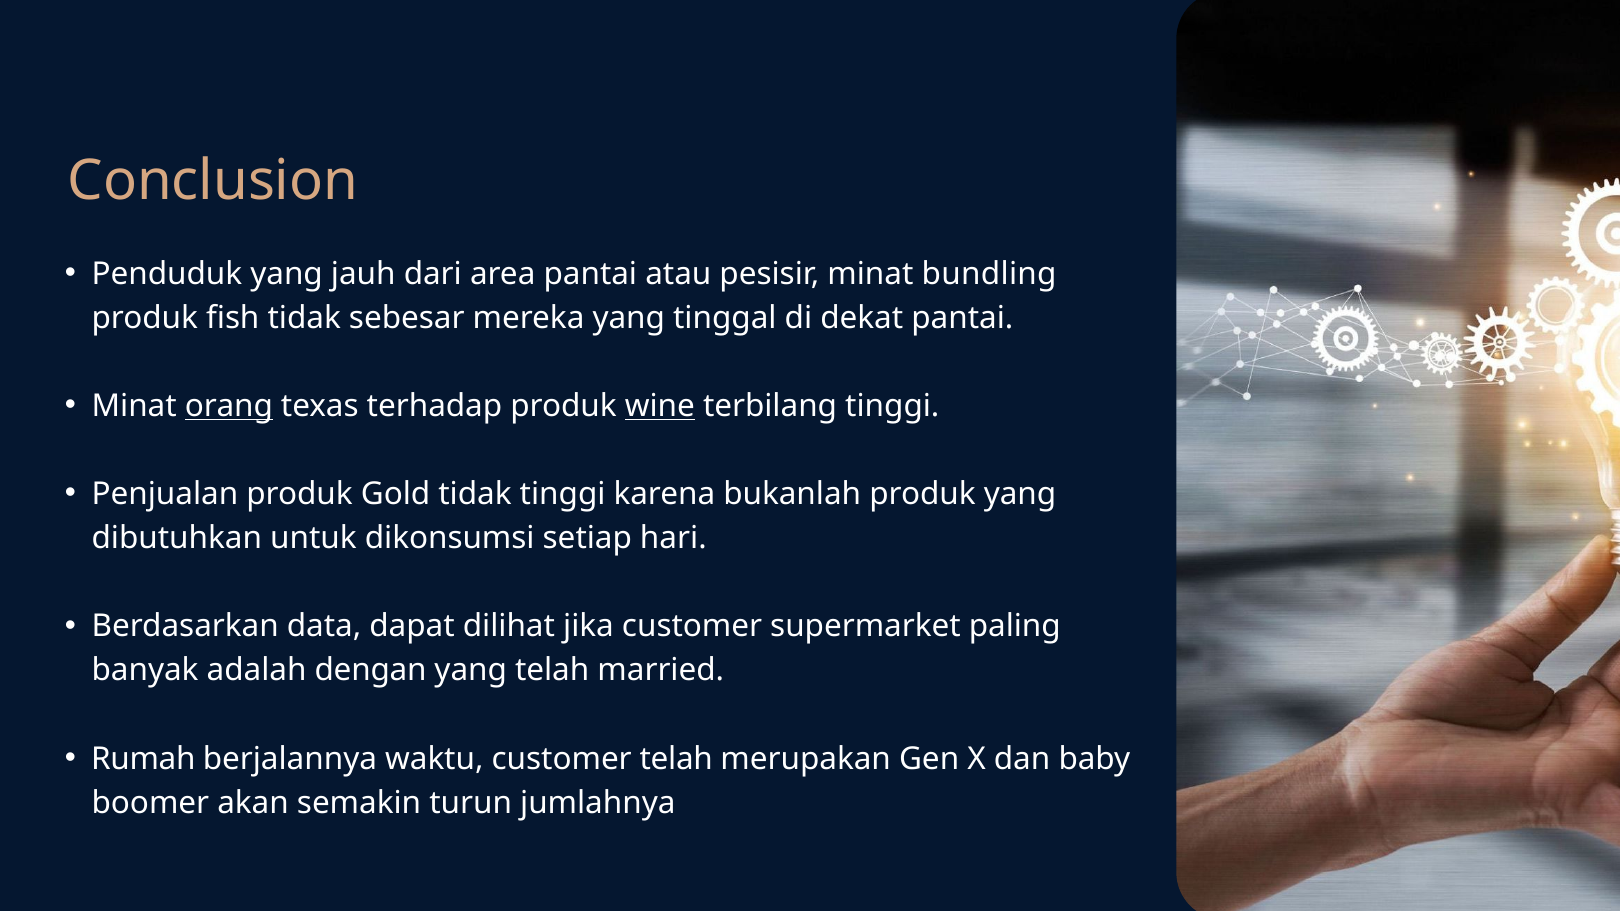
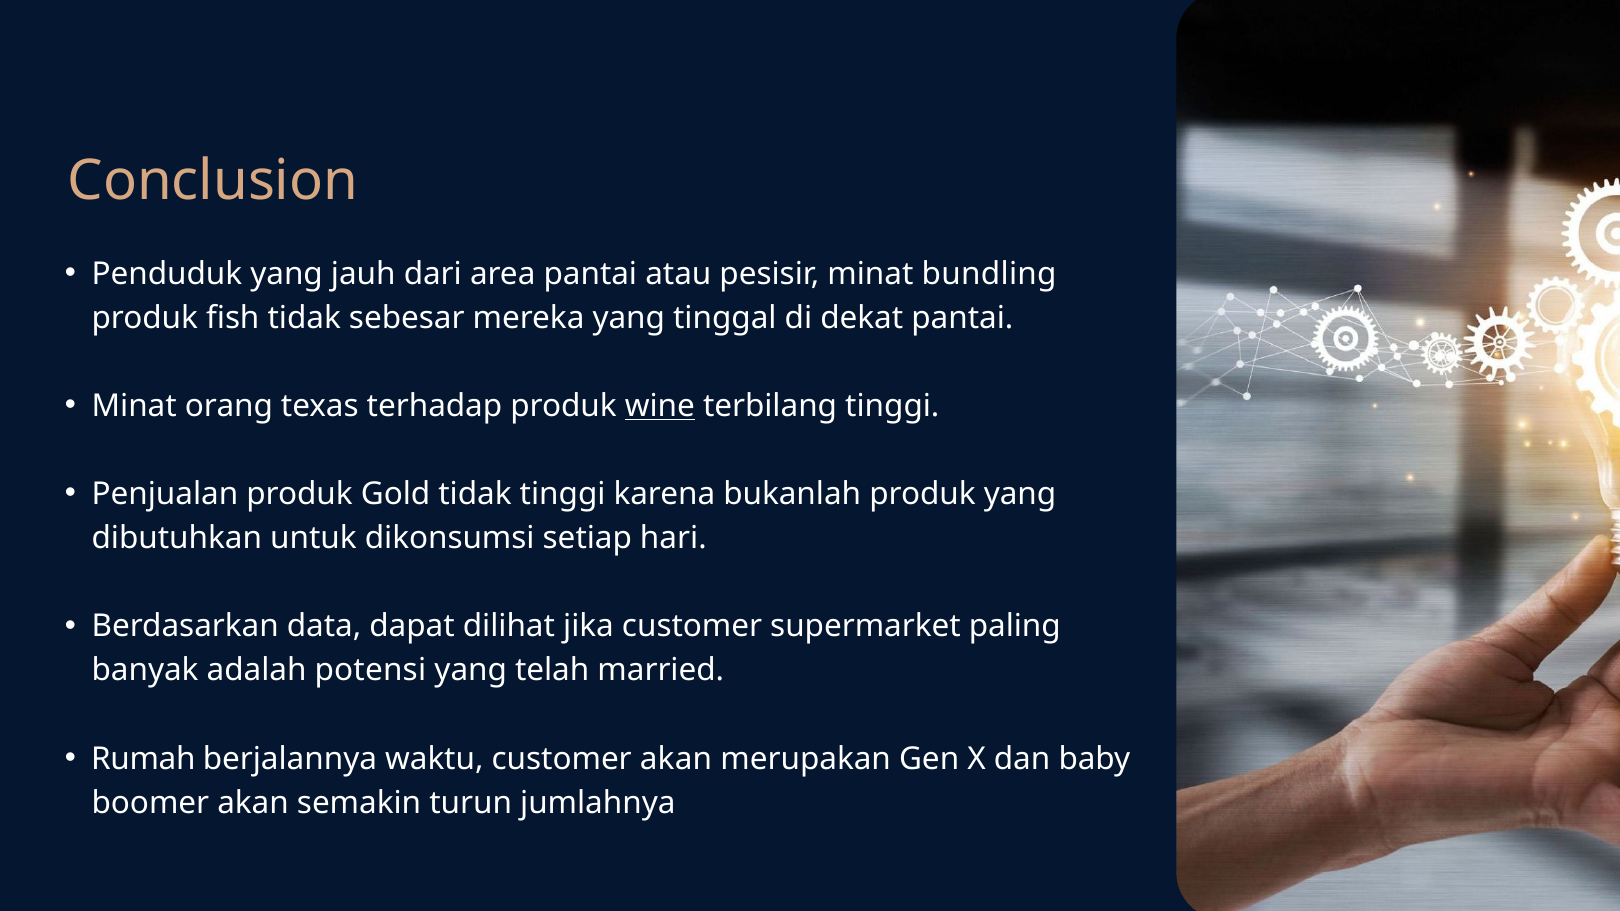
orang underline: present -> none (229, 406)
dengan: dengan -> potensi (370, 671)
customer telah: telah -> akan (676, 759)
